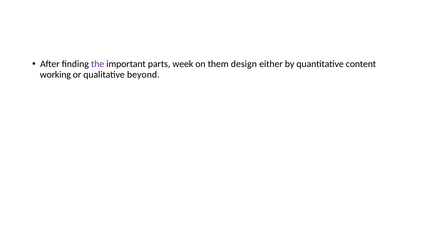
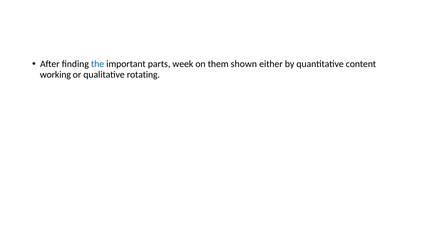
the colour: purple -> blue (98, 64)
design: design -> shown (244, 64)
beyond: beyond -> rotating (143, 75)
